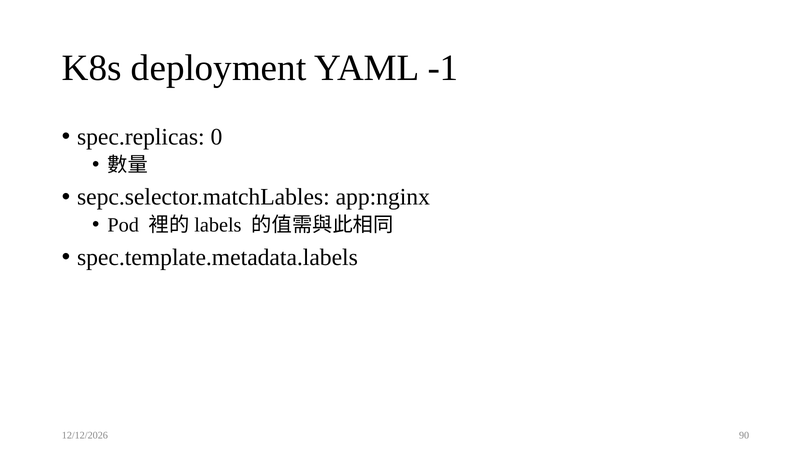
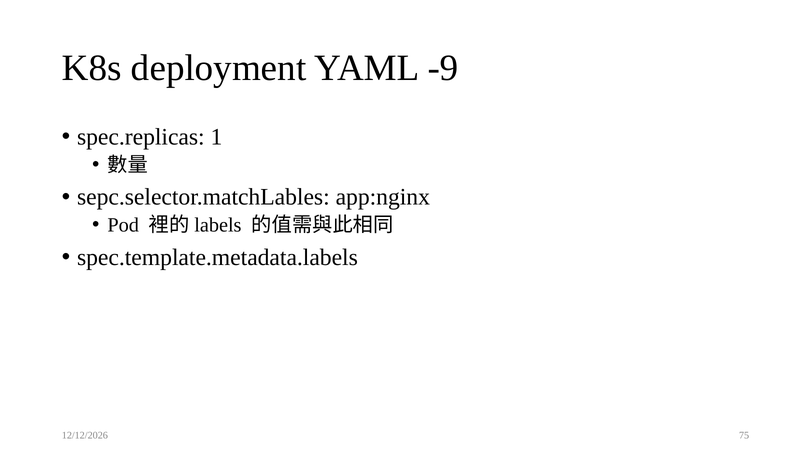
-1: -1 -> -9 (443, 68)
0: 0 -> 1 (216, 137)
90: 90 -> 75 (744, 436)
